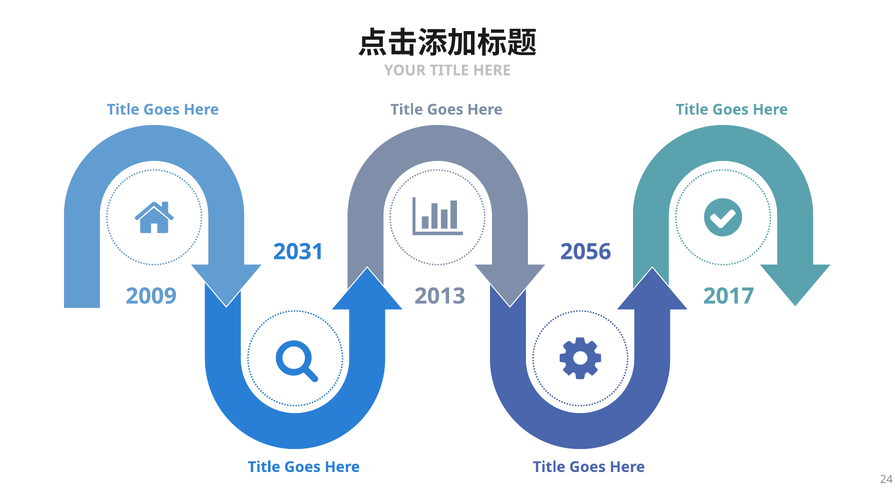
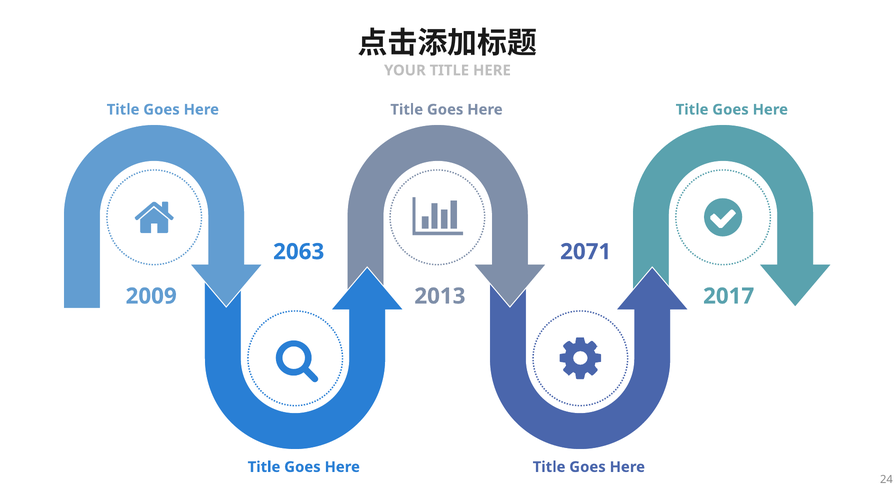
2031: 2031 -> 2063 (299, 251)
2056: 2056 -> 2071 (586, 251)
